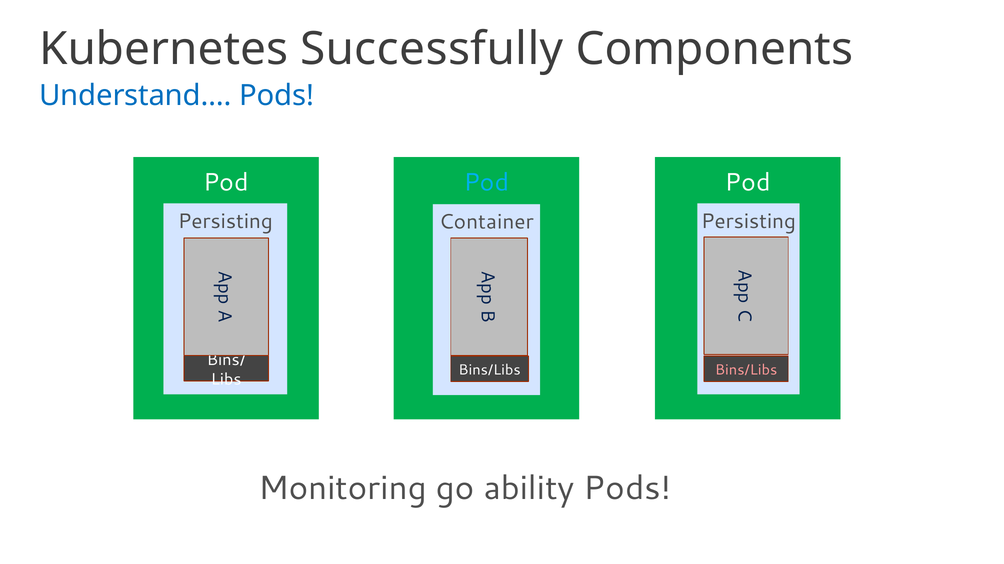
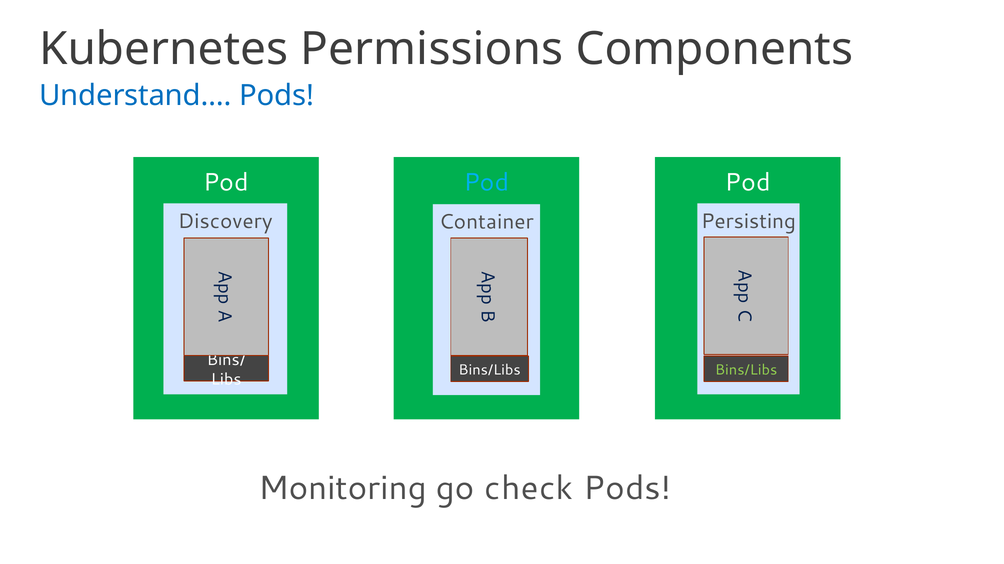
Successfully: Successfully -> Permissions (432, 49)
Persisting: Persisting -> Discovery (225, 221)
Bins/Libs colour: pink -> light green (746, 370)
ability: ability -> check (529, 489)
